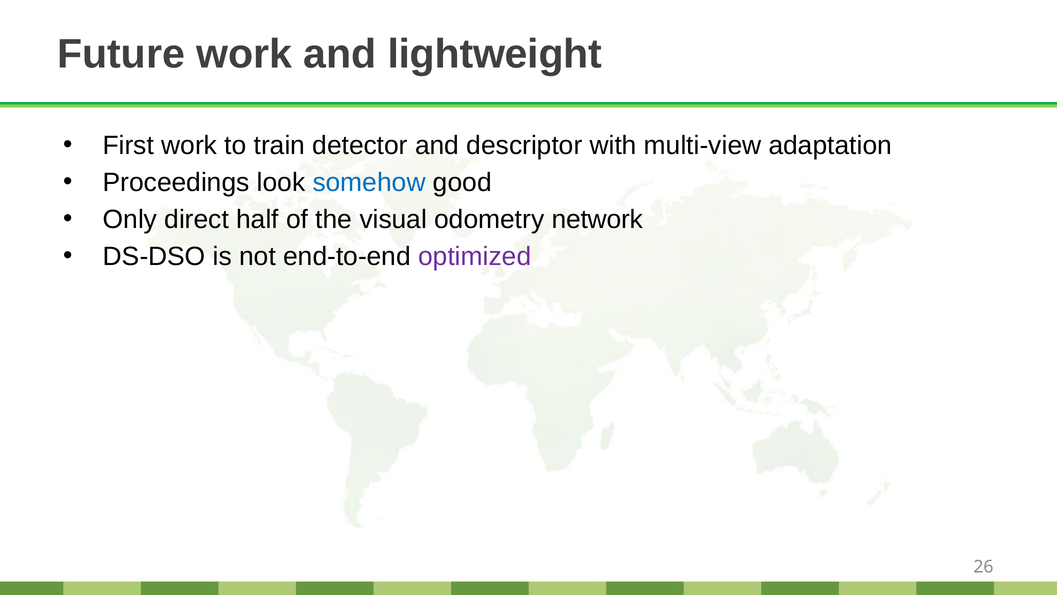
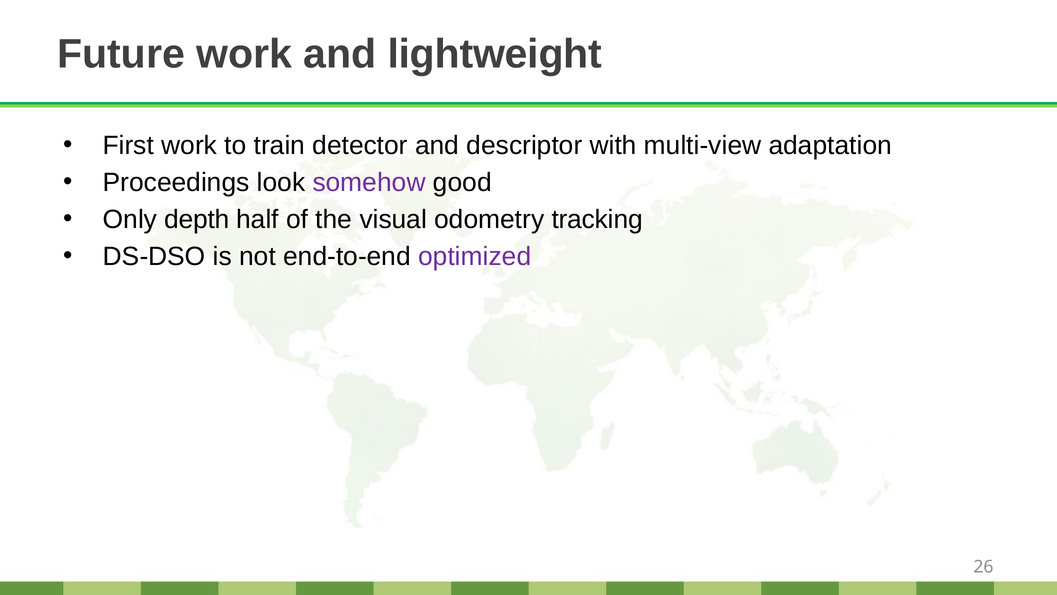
somehow colour: blue -> purple (369, 182)
direct: direct -> depth (197, 219)
network: network -> tracking (597, 219)
